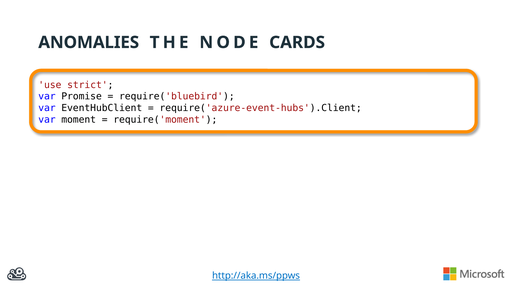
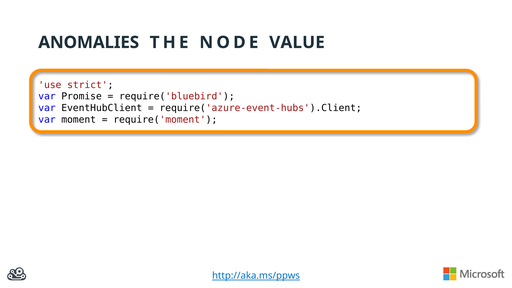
CARDS: CARDS -> VALUE (297, 42)
